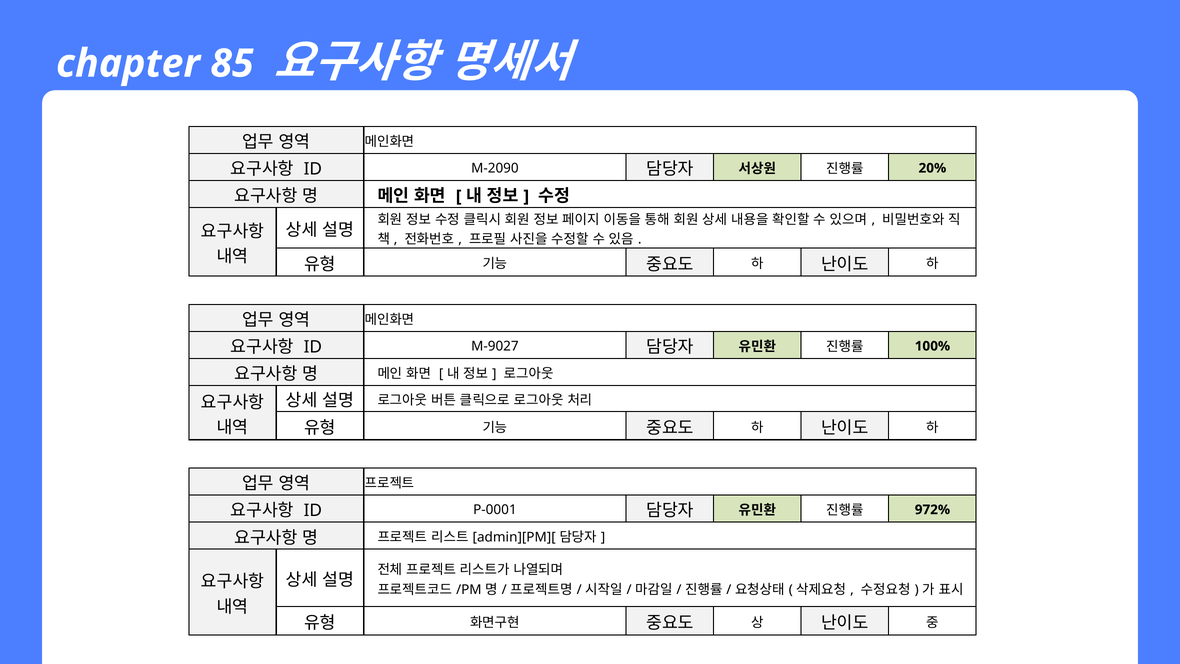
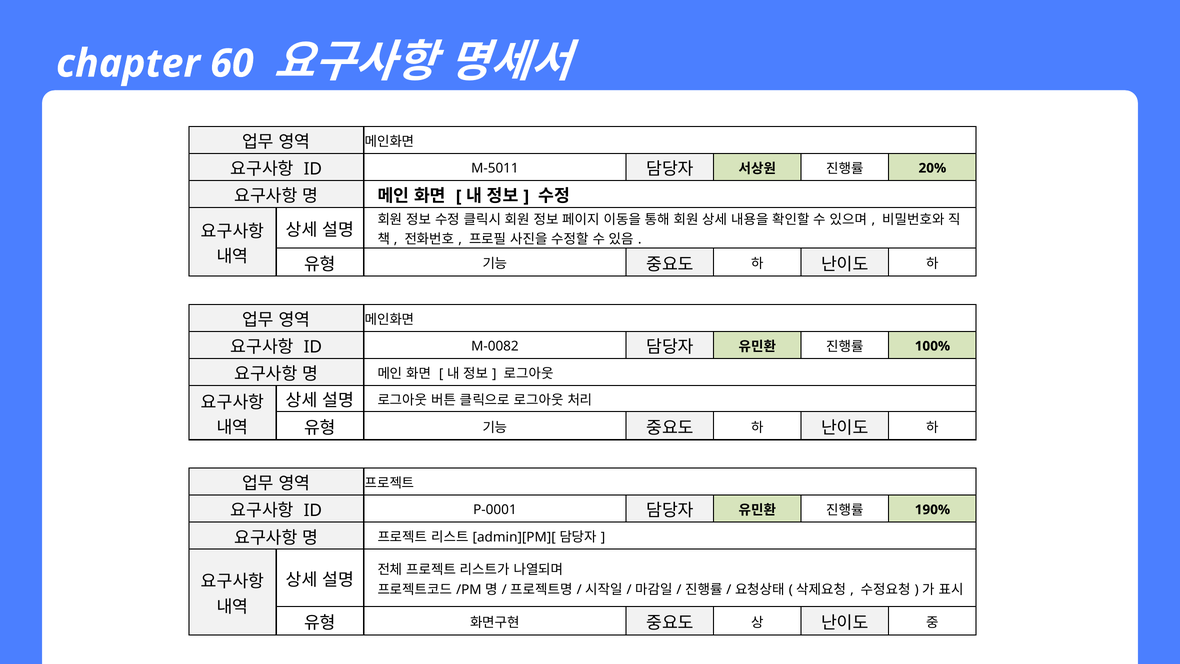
85: 85 -> 60 (232, 64)
M-2090: M-2090 -> M-5011 (495, 168)
M-9027: M-9027 -> M-0082 (495, 346)
972%: 972% -> 190% (932, 510)
